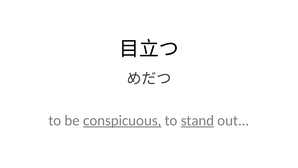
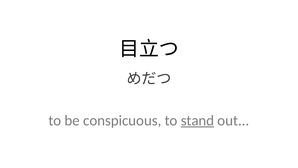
conspicuous underline: present -> none (122, 120)
